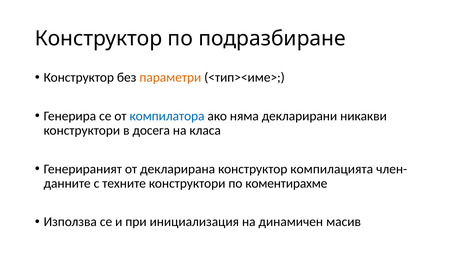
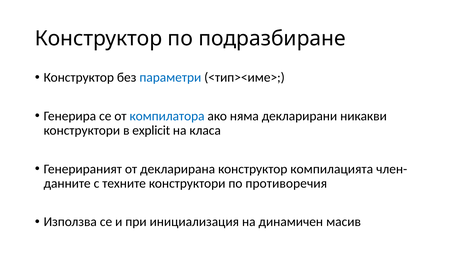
параметри colour: orange -> blue (170, 78)
досега: досега -> explicit (151, 131)
коментирахме: коментирахме -> противоречия (286, 184)
